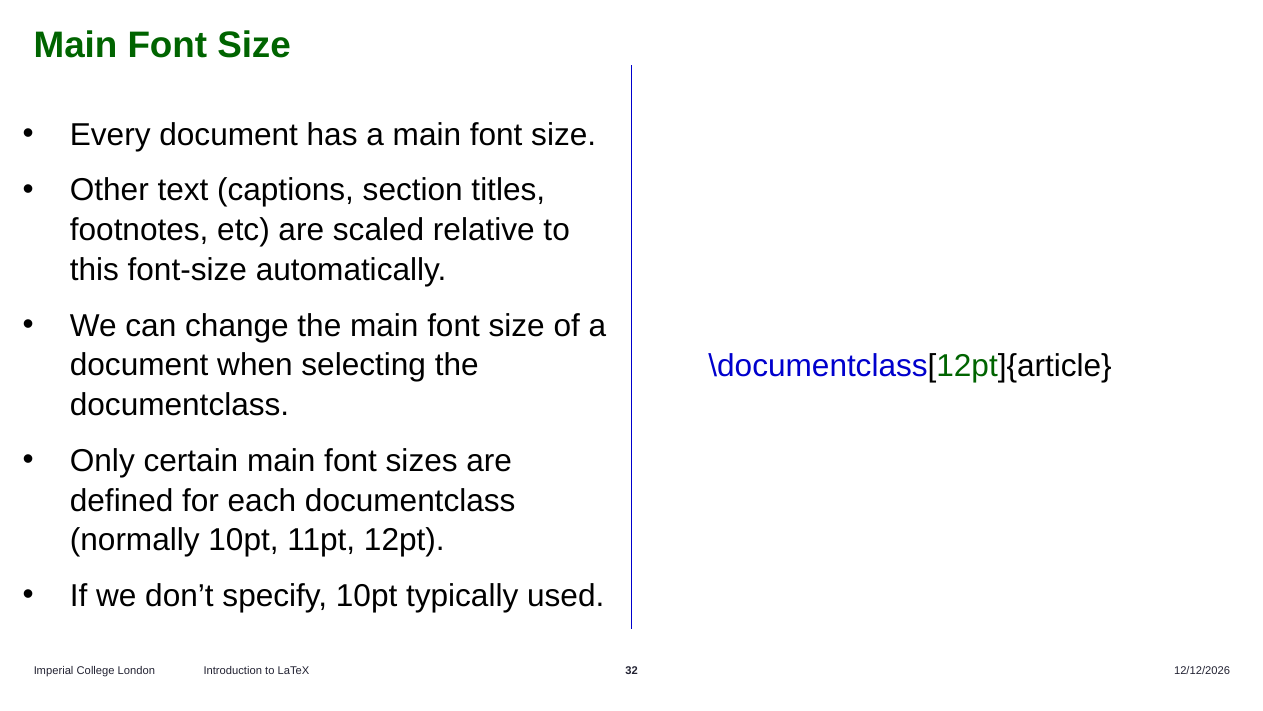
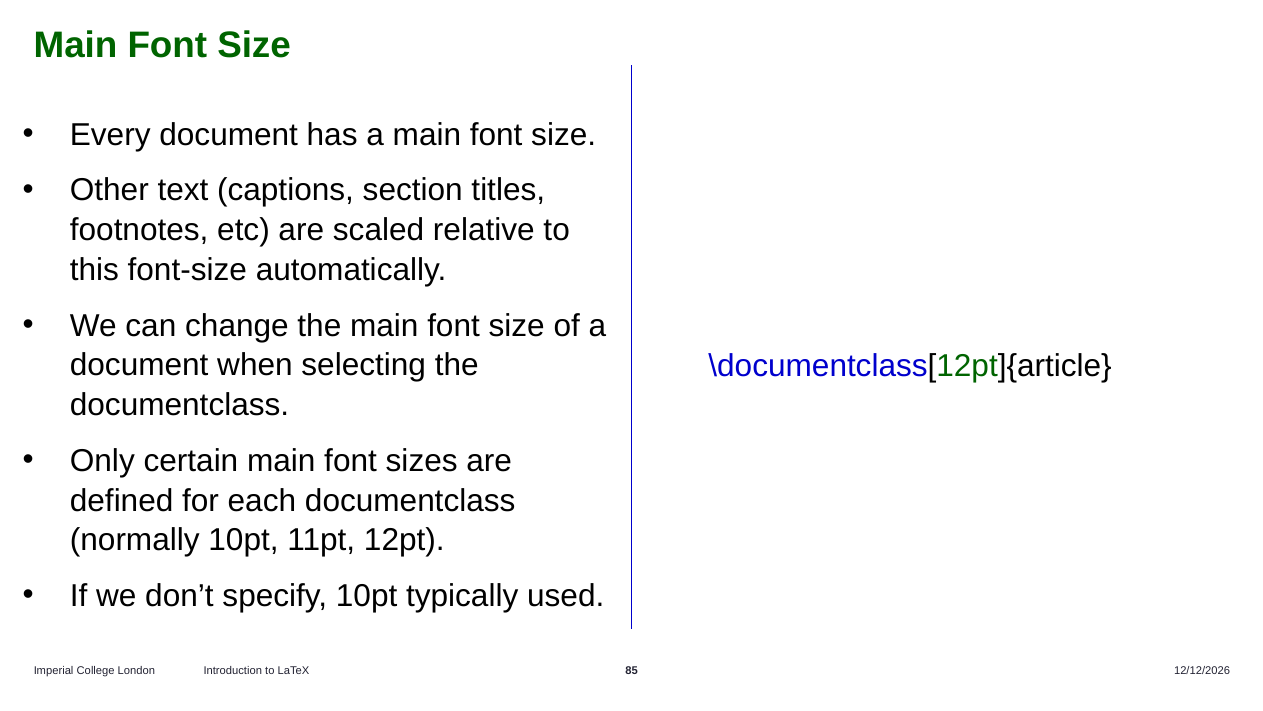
32: 32 -> 85 (632, 671)
